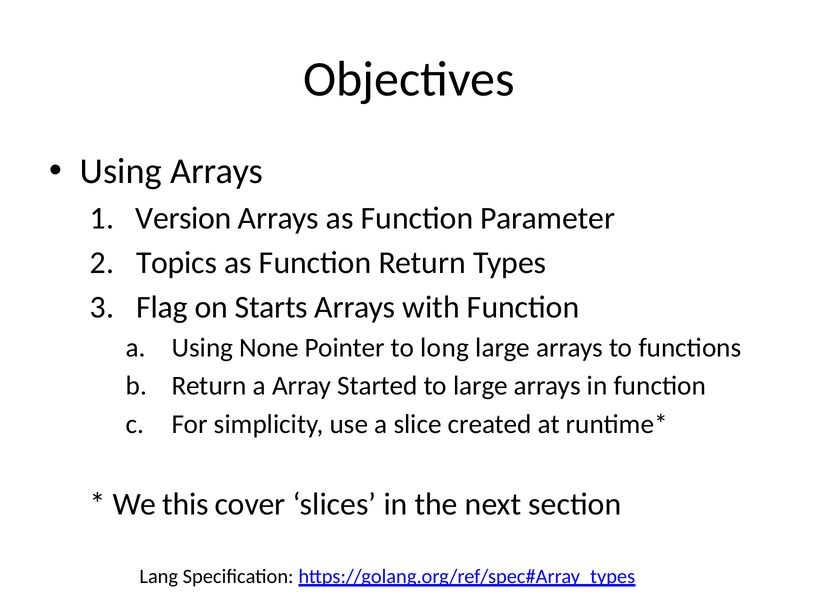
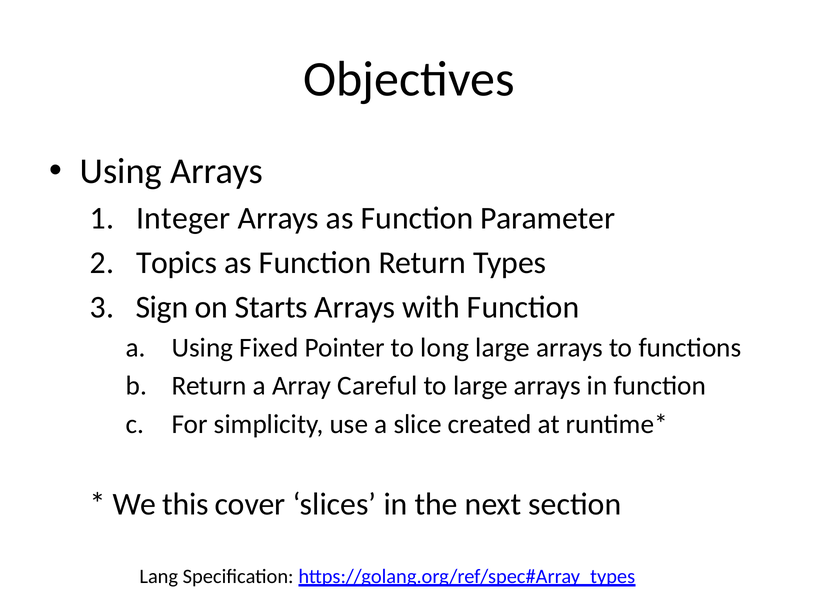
Version: Version -> Integer (183, 219)
Flag: Flag -> Sign (162, 307)
None: None -> Fixed (269, 348)
Started: Started -> Careful (377, 386)
